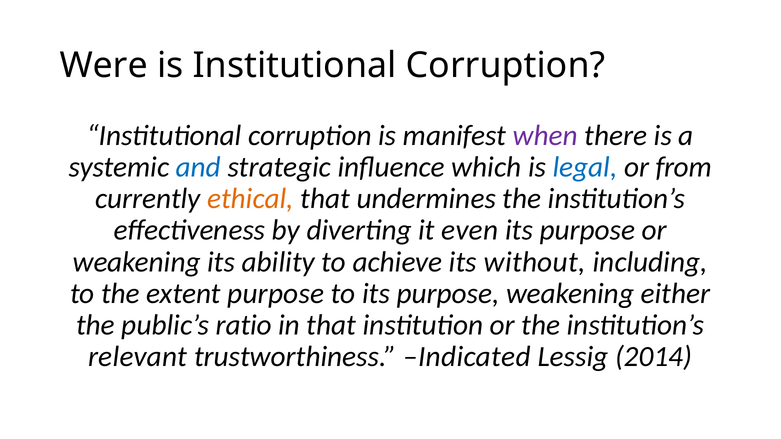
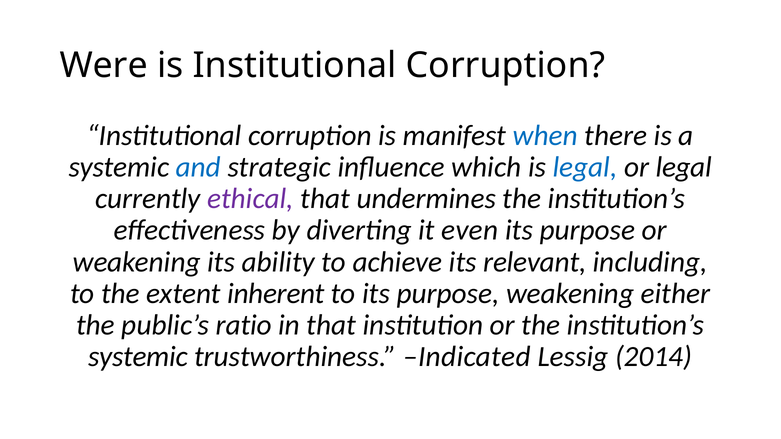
when colour: purple -> blue (545, 136)
or from: from -> legal (684, 167)
ethical colour: orange -> purple (250, 199)
without: without -> relevant (535, 262)
extent purpose: purpose -> inherent (276, 294)
relevant: relevant -> systemic (138, 357)
